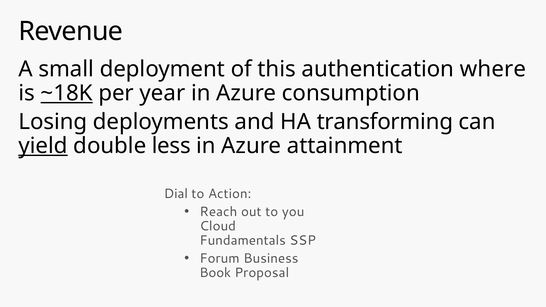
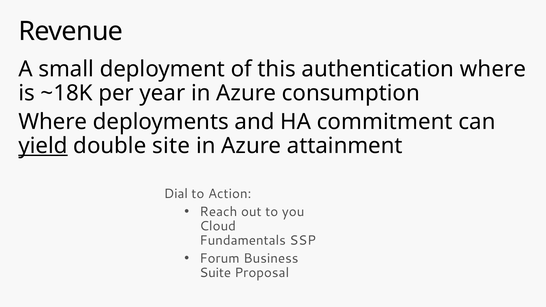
~18K underline: present -> none (67, 93)
Losing: Losing -> Where (53, 122)
transforming: transforming -> commitment (385, 122)
less: less -> site (171, 146)
Book: Book -> Suite (215, 273)
